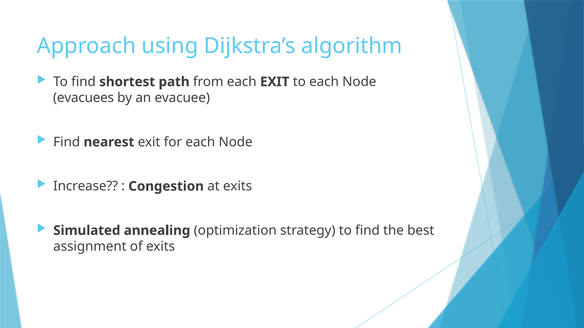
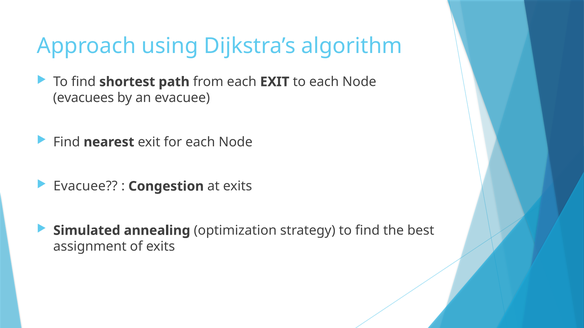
Increase: Increase -> Evacuee (85, 187)
